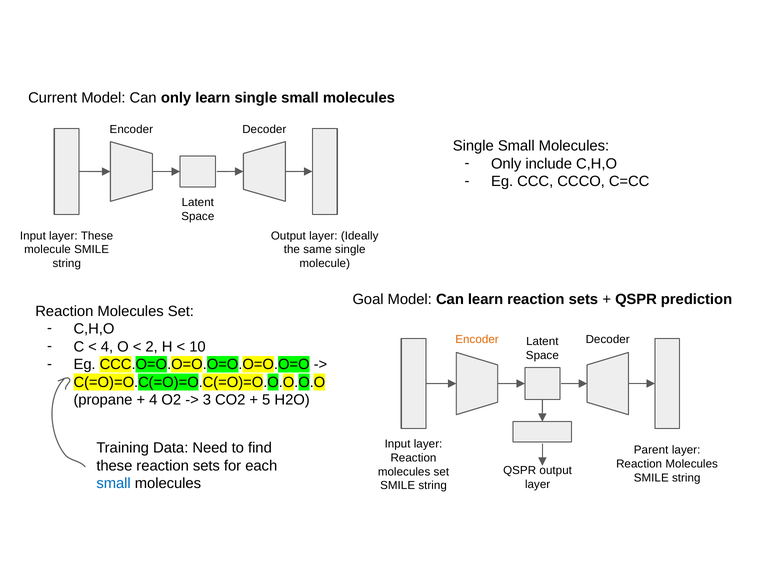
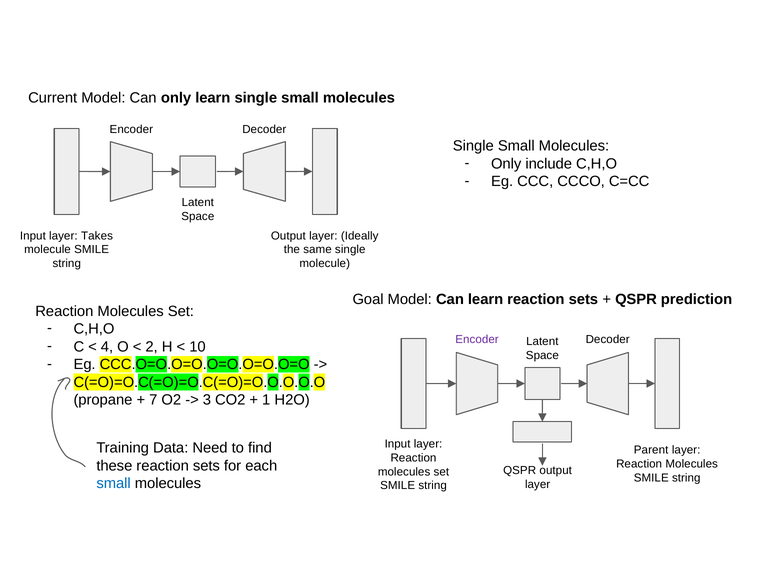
layer These: These -> Takes (97, 236)
Encoder colour: orange -> purple (477, 339)
4: 4 -> 7 (153, 400)
5: 5 -> 1 (266, 400)
